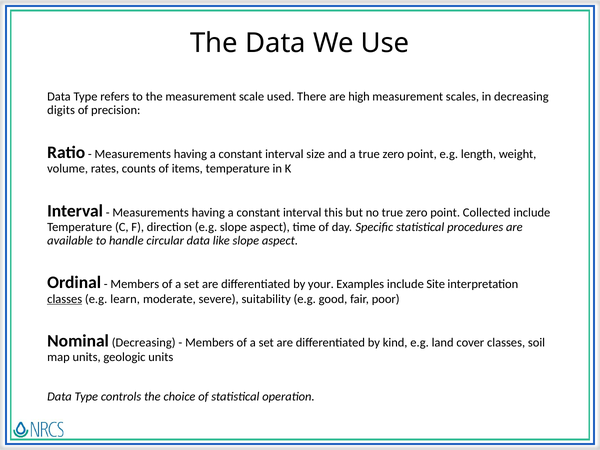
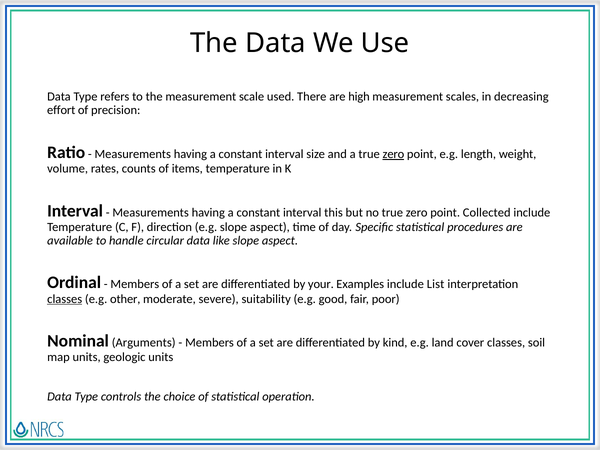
digits: digits -> effort (61, 110)
zero underline: none -> present (393, 154)
Site: Site -> List (436, 284)
learn: learn -> other (125, 299)
Nominal Decreasing: Decreasing -> Arguments (144, 343)
